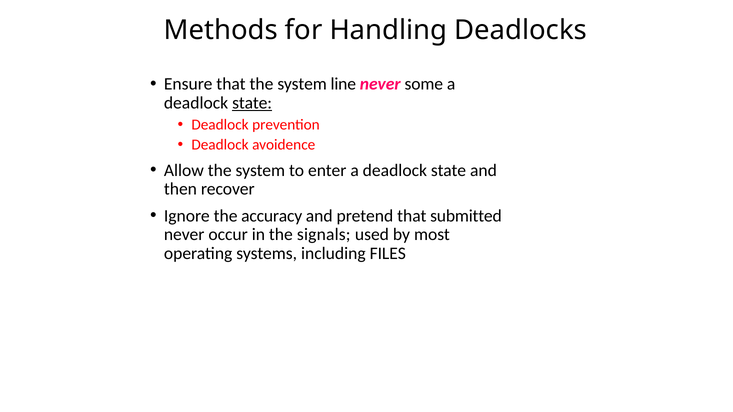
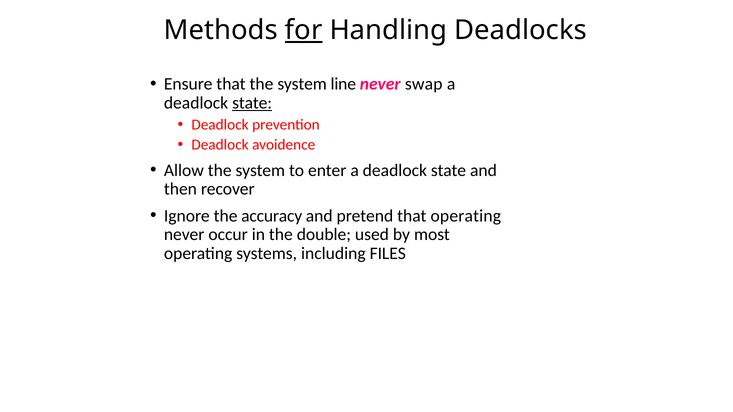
for underline: none -> present (304, 30)
some: some -> swap (424, 84)
that submitted: submitted -> operating (466, 216)
signals: signals -> double (324, 235)
